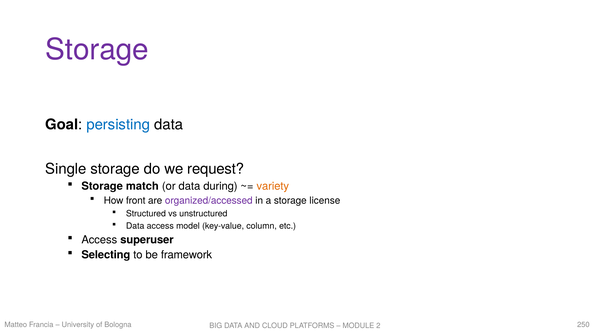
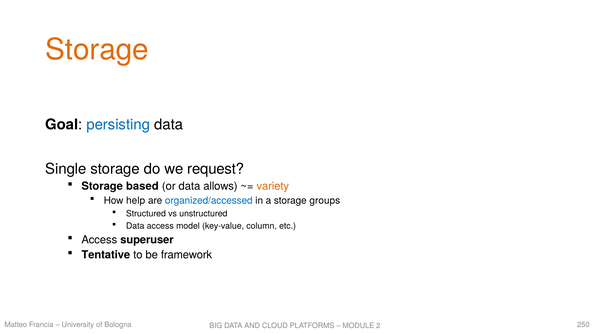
Storage colour: purple -> orange (97, 50)
match: match -> based (142, 186)
during: during -> allows (220, 186)
front: front -> help (136, 201)
organized/accessed colour: purple -> blue (209, 201)
license: license -> groups (325, 201)
Selecting: Selecting -> Tentative (106, 255)
